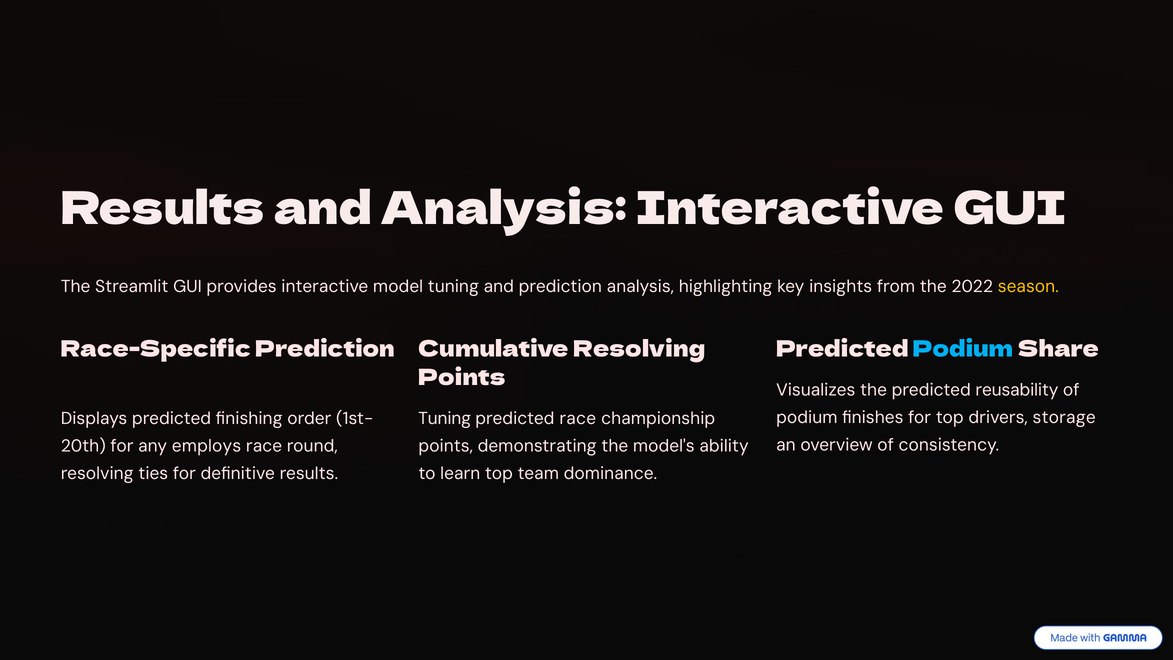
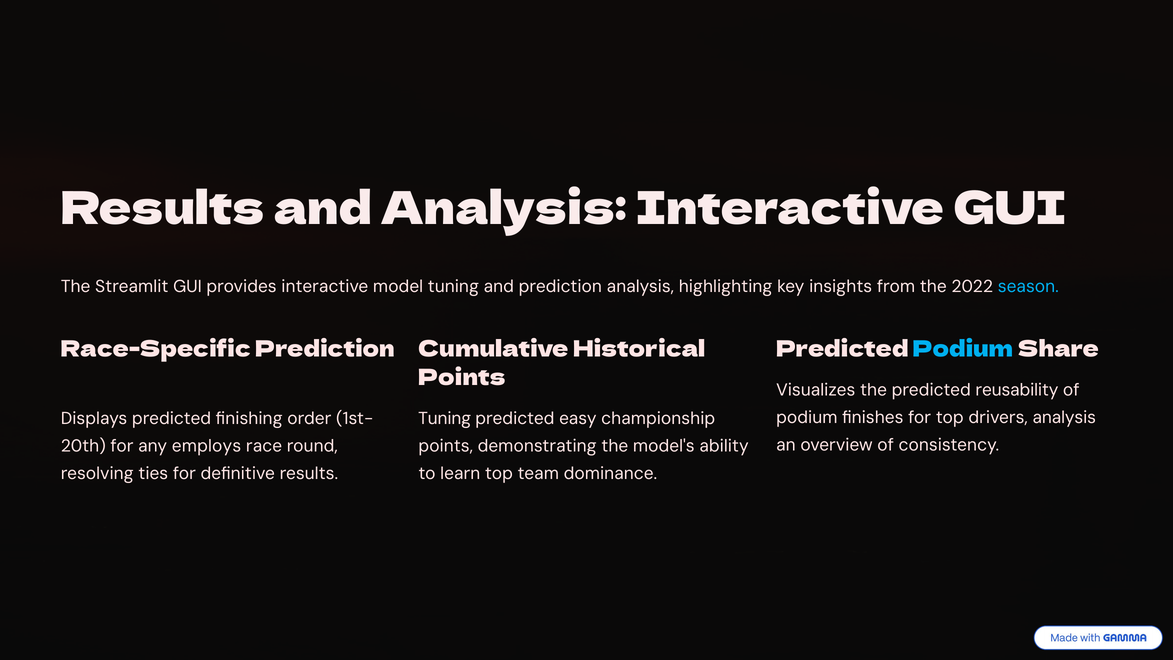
season colour: yellow -> light blue (1028, 286)
Cumulative Resolving: Resolving -> Historical (639, 349)
drivers storage: storage -> analysis (1064, 418)
predicted race: race -> easy (578, 419)
